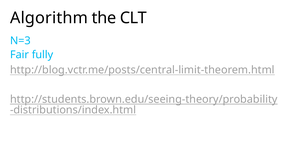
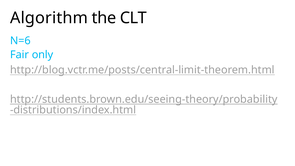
N=3: N=3 -> N=6 (20, 41)
fully: fully -> only (43, 55)
